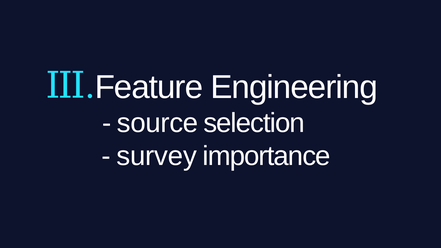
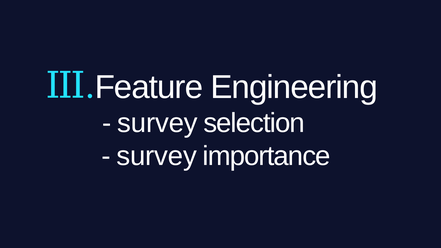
source: source -> survey (157, 123)
